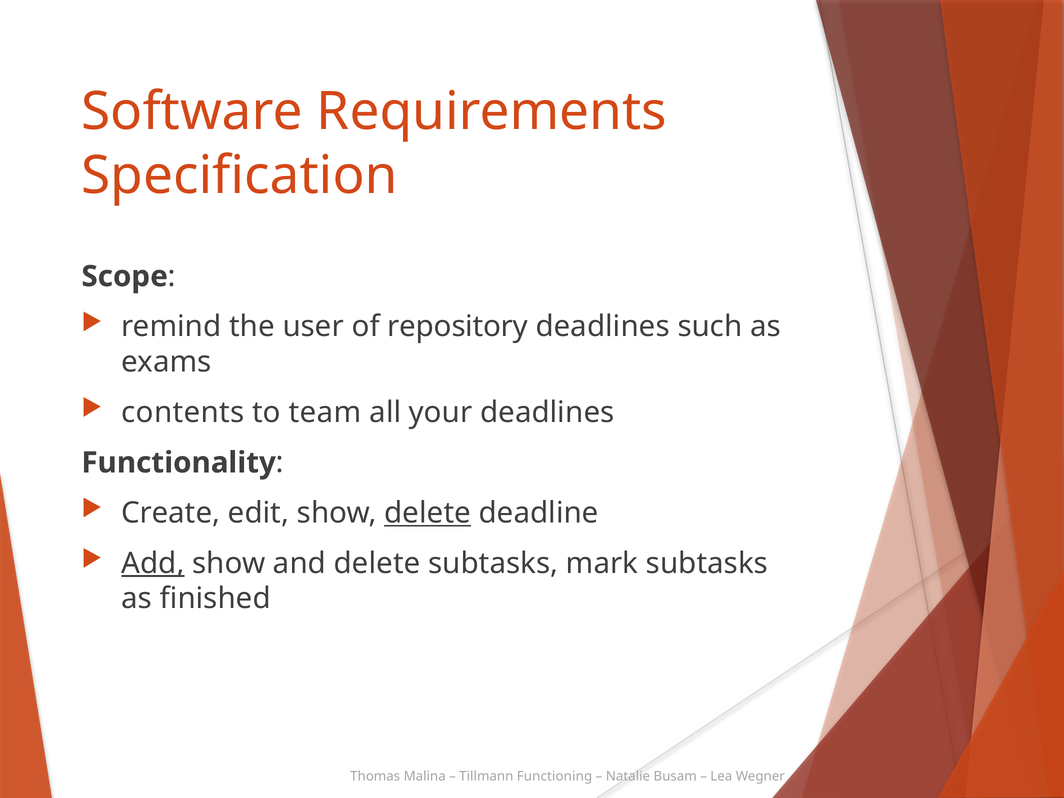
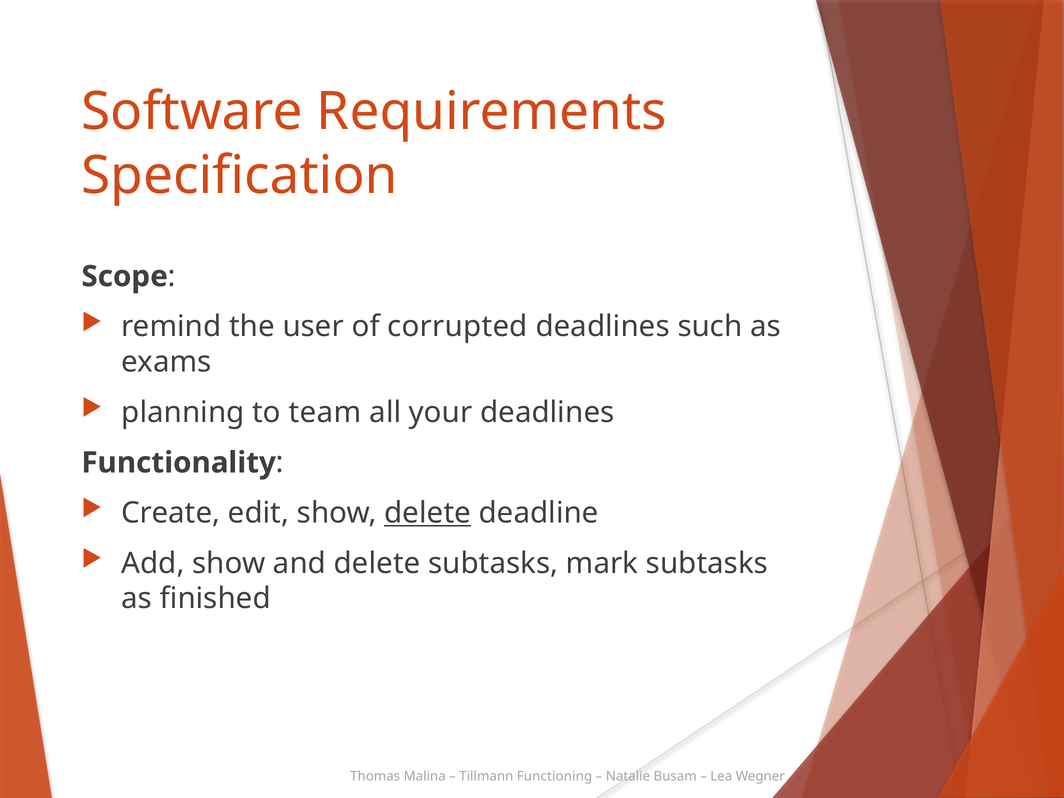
repository: repository -> corrupted (458, 327)
contents: contents -> planning (183, 412)
Add underline: present -> none (153, 563)
